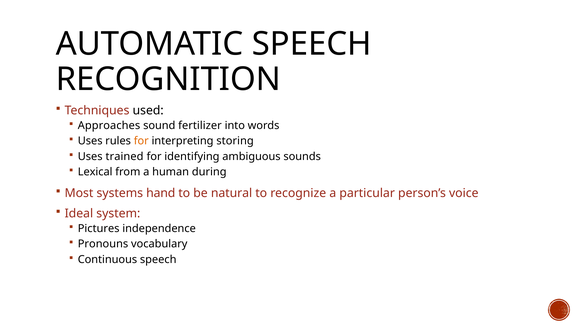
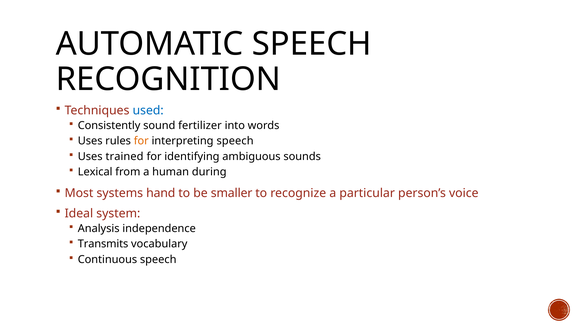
used colour: black -> blue (148, 111)
Approaches: Approaches -> Consistently (109, 126)
interpreting storing: storing -> speech (235, 141)
natural: natural -> smaller (232, 193)
Pictures: Pictures -> Analysis (99, 229)
Pronouns: Pronouns -> Transmits (103, 244)
